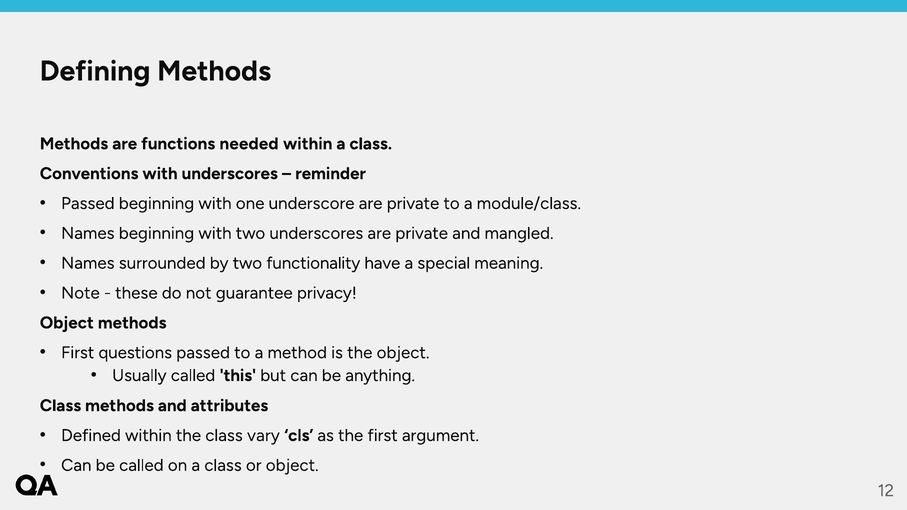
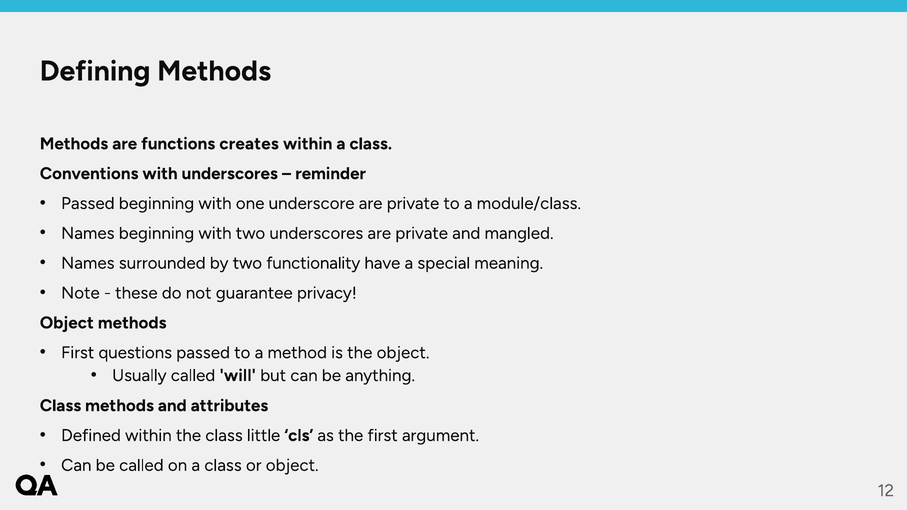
needed: needed -> creates (249, 144)
this: this -> will (238, 376)
vary: vary -> little (264, 436)
